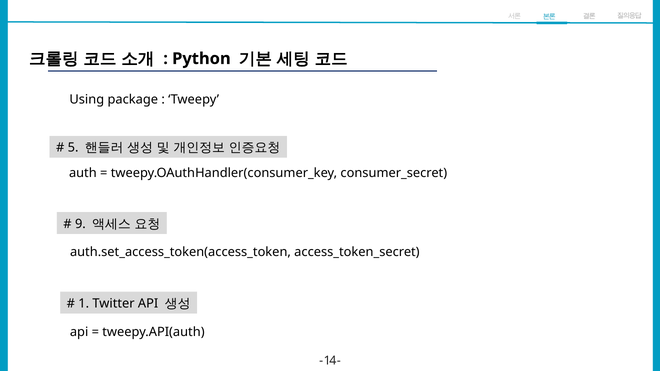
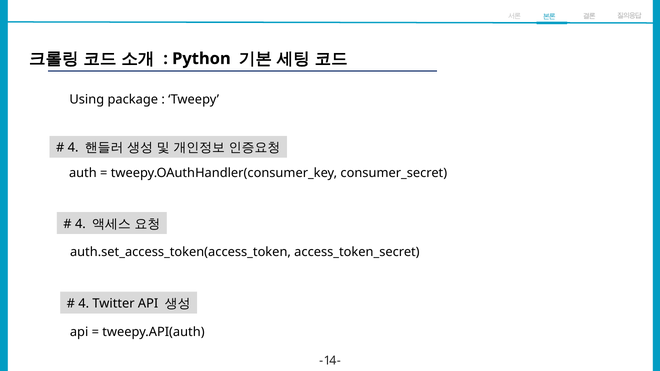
5: 5 -> 4 (73, 148)
9: 9 -> 4 (80, 224)
1: 1 -> 4 (84, 304)
